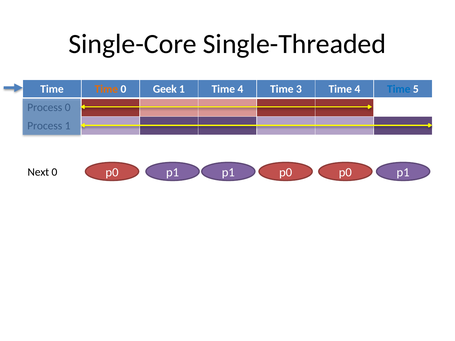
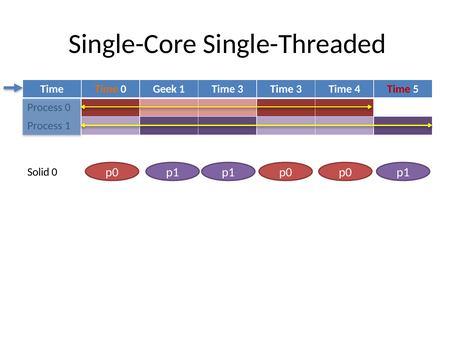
1 Time 4: 4 -> 3 (240, 89)
Time colour: blue -> red (399, 89)
Next: Next -> Solid (38, 172)
